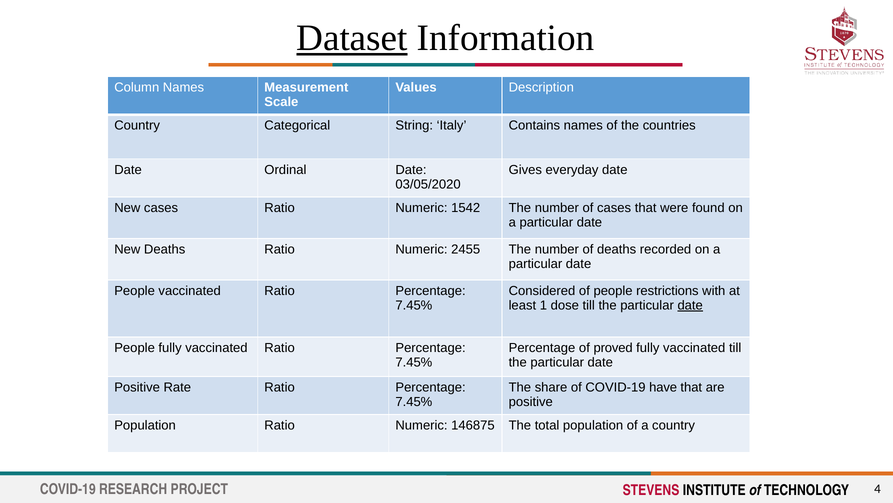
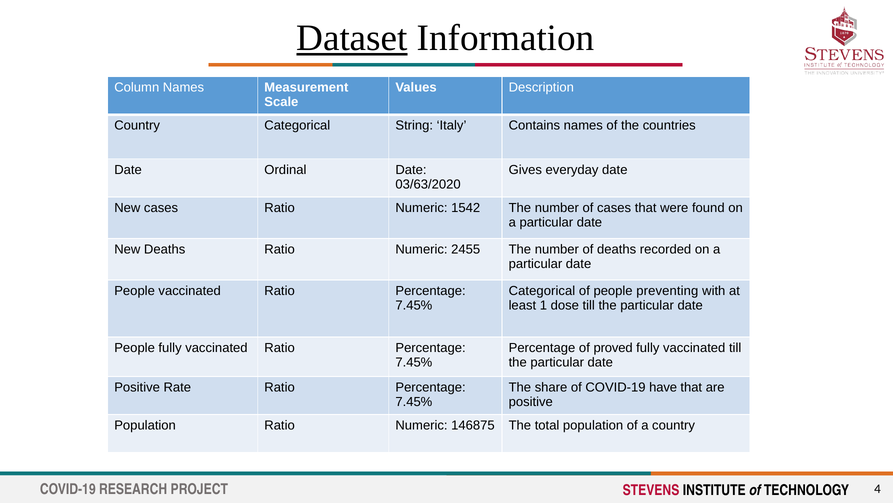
03/05/2020: 03/05/2020 -> 03/63/2020 (428, 184)
Considered: Considered -> Categorical (542, 290)
restrictions: restrictions -> preventing (667, 290)
date underline: present -> none (690, 305)
